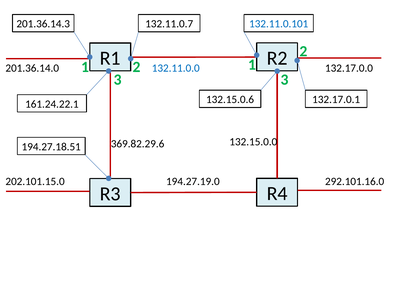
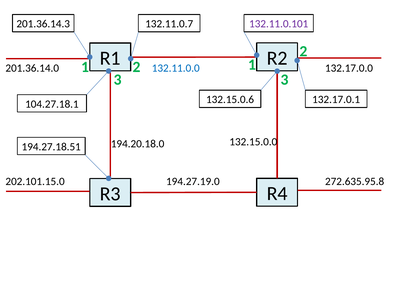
132.11.0.101 colour: blue -> purple (279, 24)
161.24.22.1: 161.24.22.1 -> 104.27.18.1 (52, 104)
369.82.29.6: 369.82.29.6 -> 194.20.18.0 (138, 144)
292.101.16.0: 292.101.16.0 -> 272.635.95.8 (355, 181)
